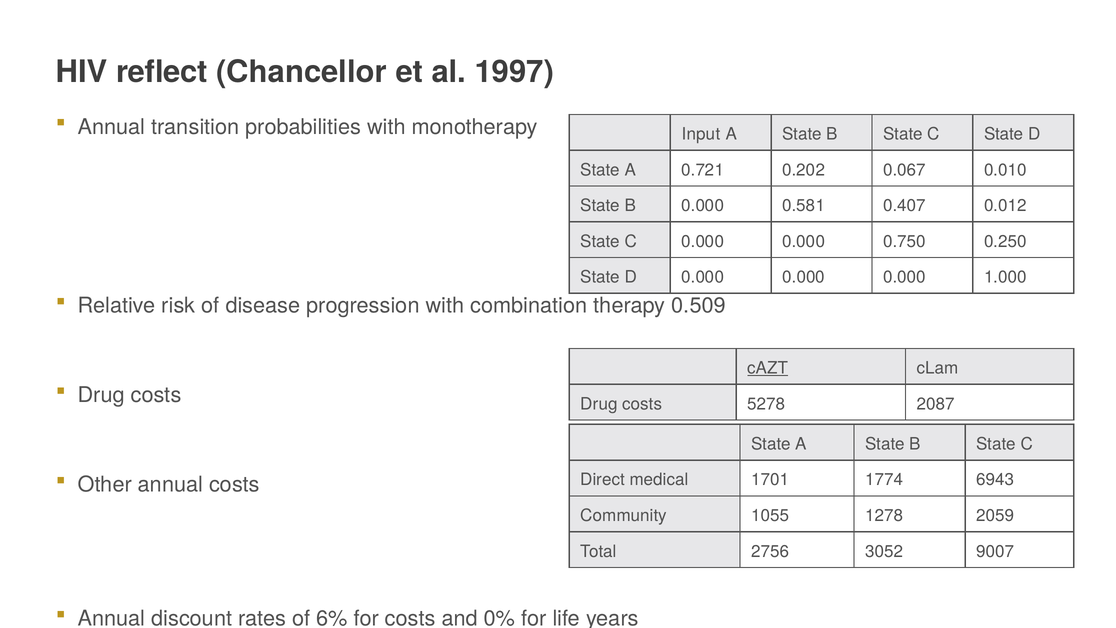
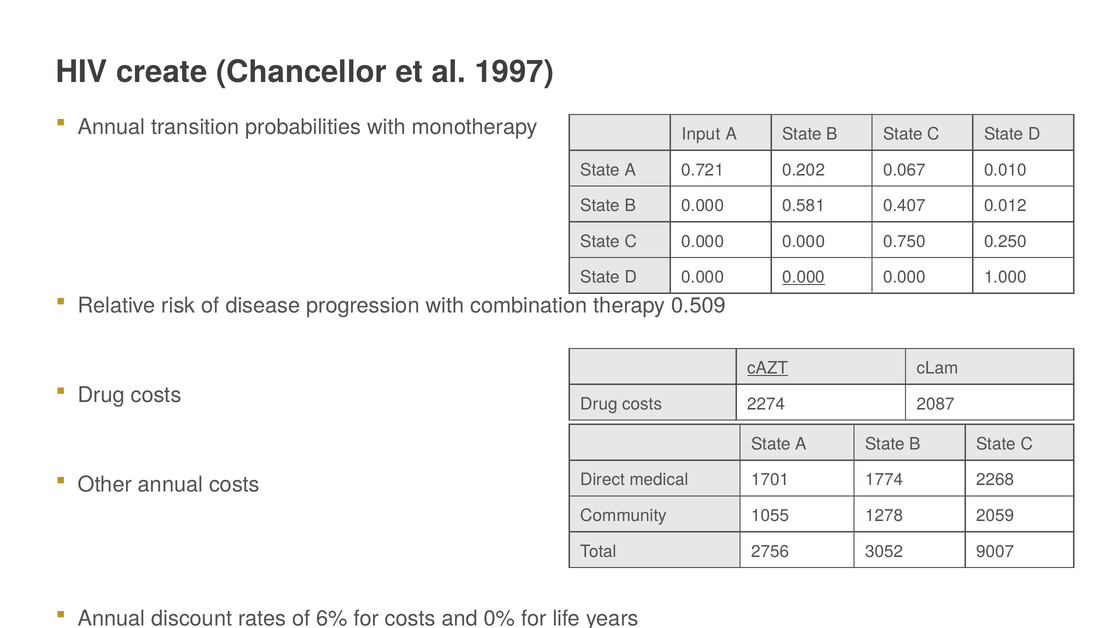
reflect: reflect -> create (162, 72)
0.000 underline: none -> present (804, 277)
5278: 5278 -> 2274 (766, 404)
6943: 6943 -> 2268 (995, 480)
